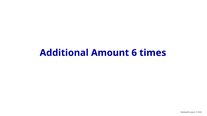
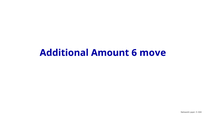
times: times -> move (153, 53)
